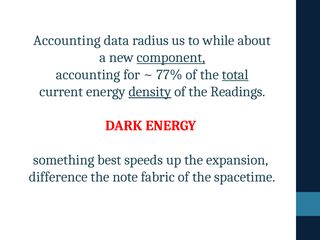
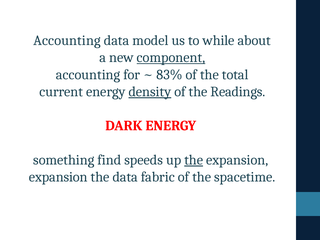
radius: radius -> model (150, 40)
77%: 77% -> 83% (169, 75)
total underline: present -> none (235, 75)
best: best -> find (109, 160)
the underline: none -> present (194, 160)
difference: difference -> expansion (58, 177)
the note: note -> data (125, 177)
